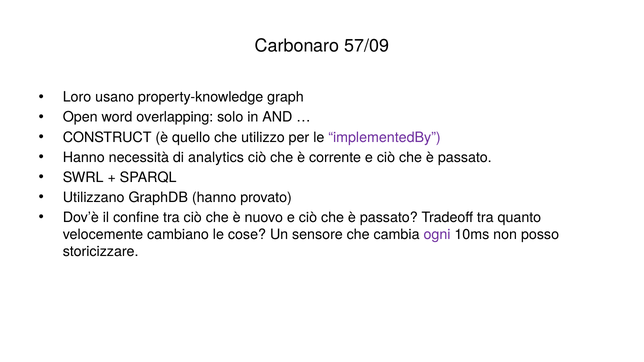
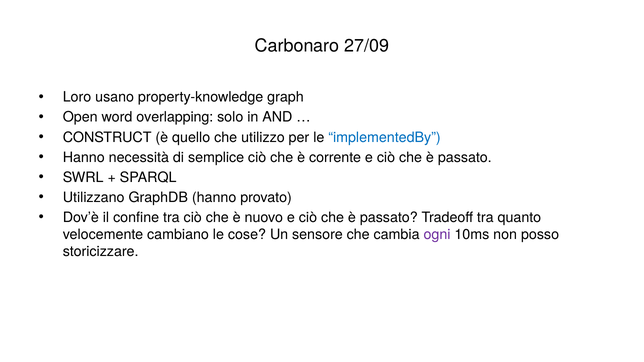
57/09: 57/09 -> 27/09 (367, 46)
implementedBy colour: purple -> blue (385, 137)
analytics: analytics -> semplice (216, 157)
